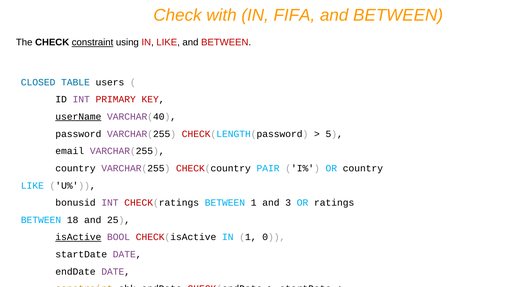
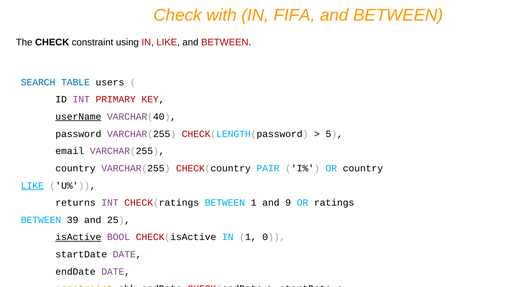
constraint underline: present -> none (93, 43)
CLOSED: CLOSED -> SEARCH (38, 82)
LIKE underline: none -> present (32, 186)
bonusid: bonusid -> returns (75, 203)
3: 3 -> 9 (288, 203)
18: 18 -> 39 (73, 220)
